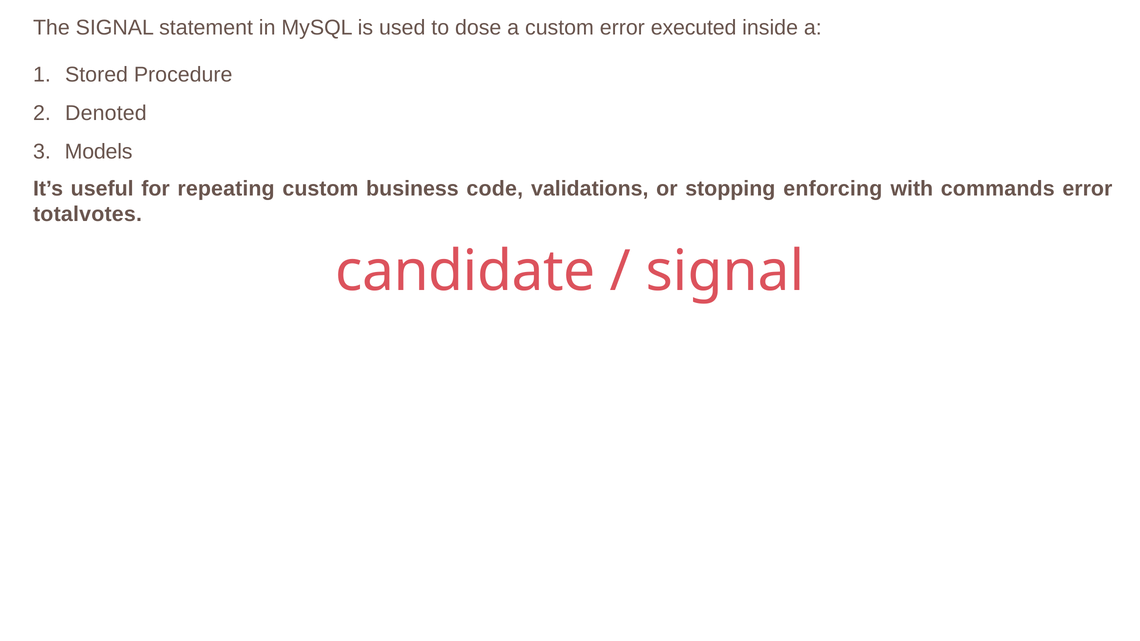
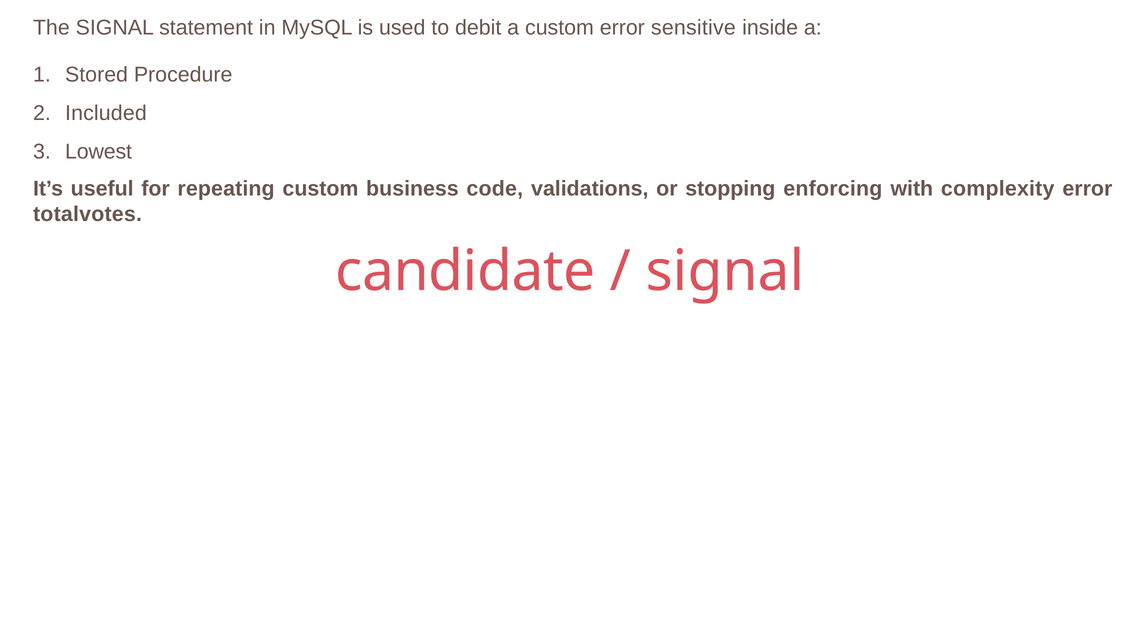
dose: dose -> debit (478, 28)
executed: executed -> sensitive (693, 28)
Denoted: Denoted -> Included (106, 113)
Models: Models -> Lowest (99, 152)
commands: commands -> complexity (998, 189)
